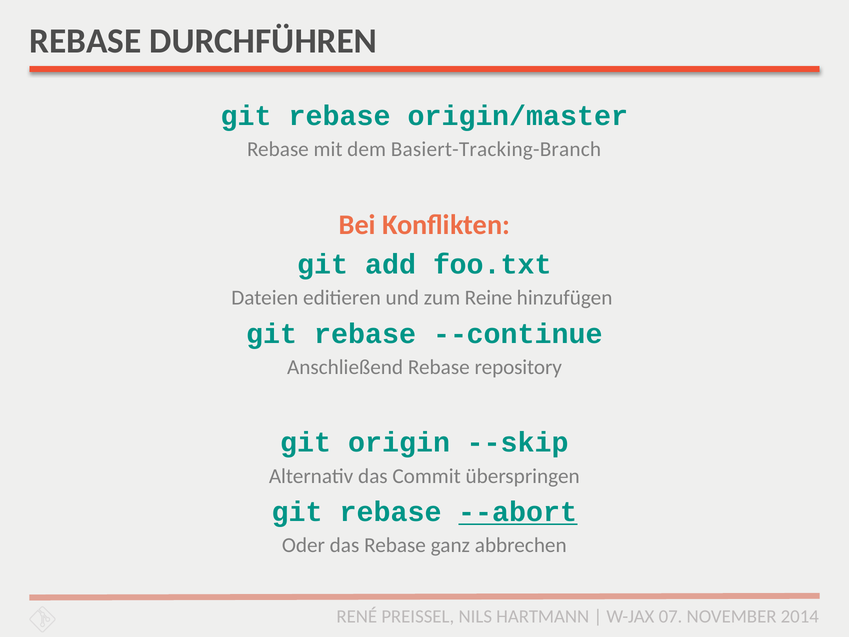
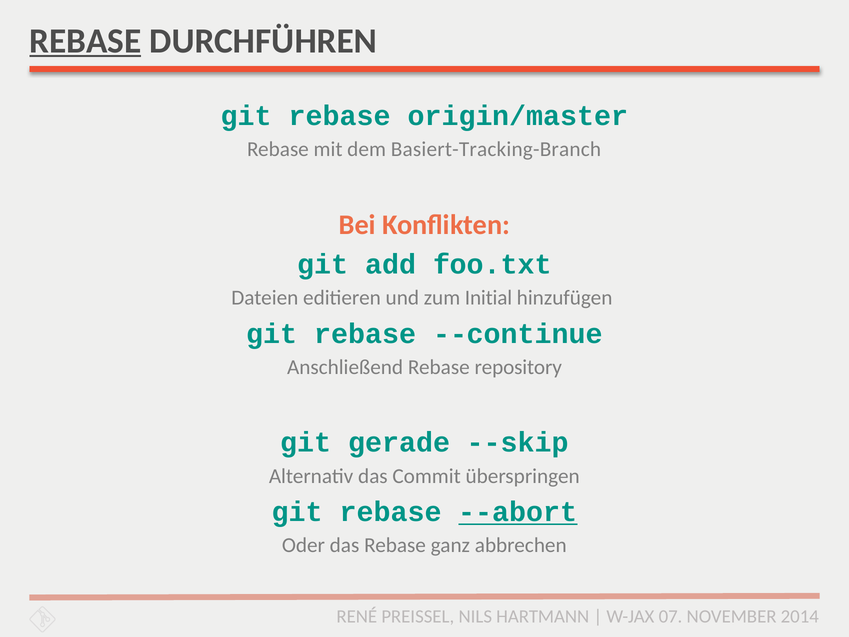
REBASE underline: none -> present (85, 41)
Reine: Reine -> Initial (489, 298)
origin: origin -> gerade (399, 442)
